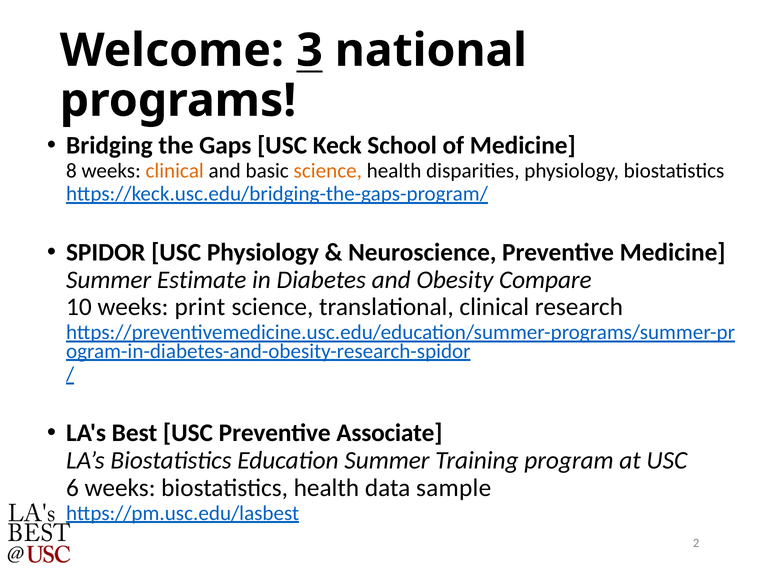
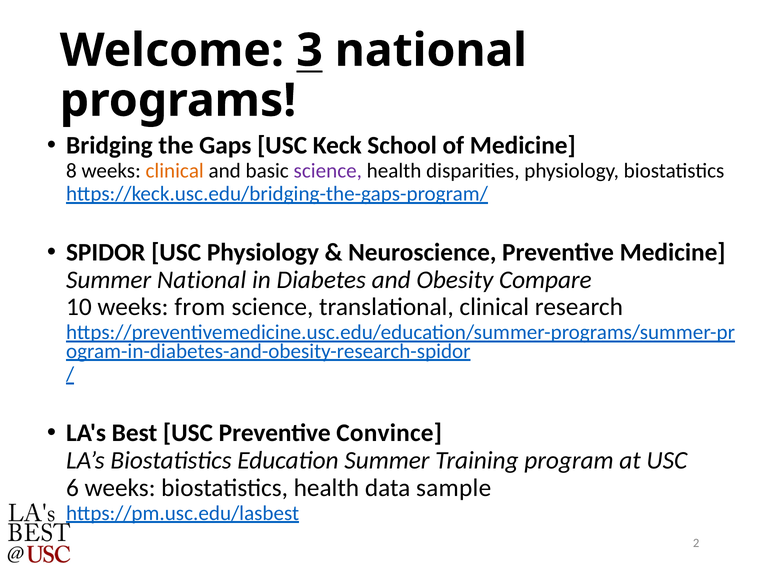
science colour: orange -> purple (328, 171)
Summer Estimate: Estimate -> National (202, 280)
print: print -> from (200, 307)
Associate: Associate -> Convince (389, 433)
